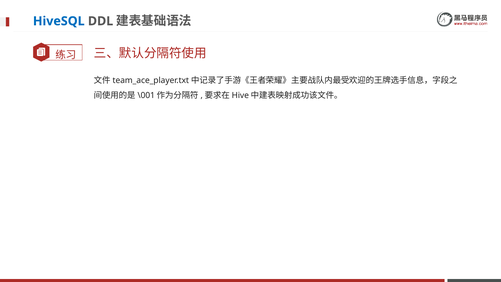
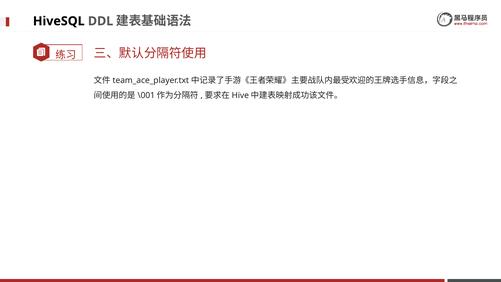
HiveSQL colour: blue -> black (59, 21)
